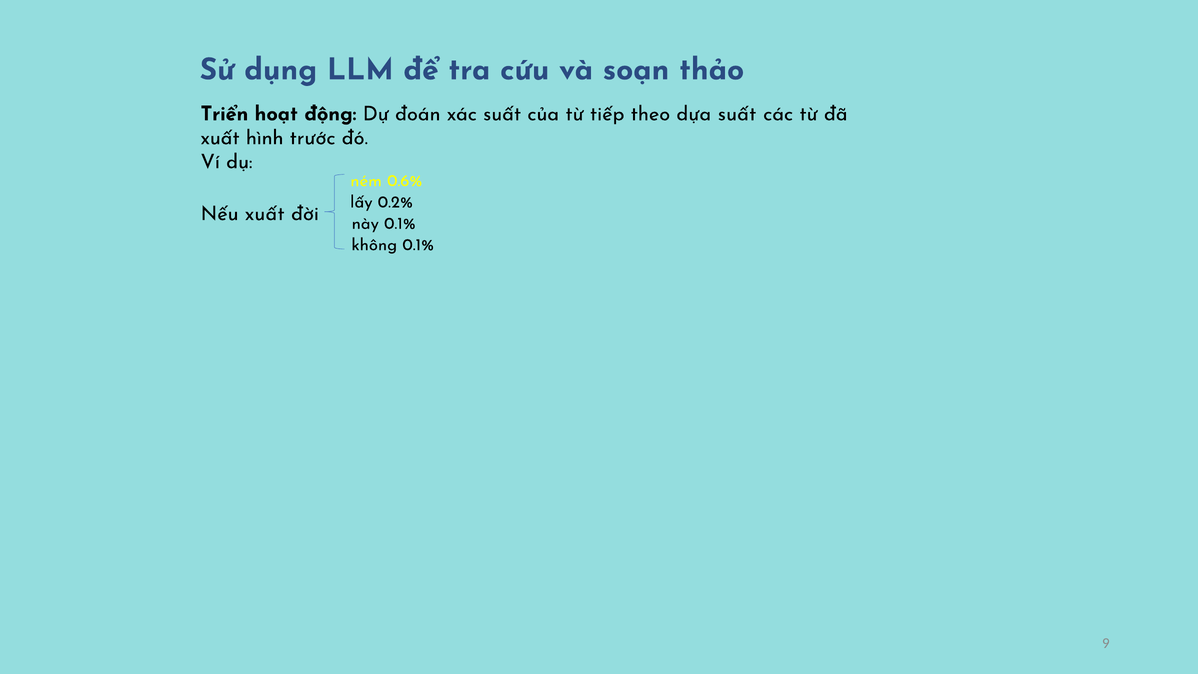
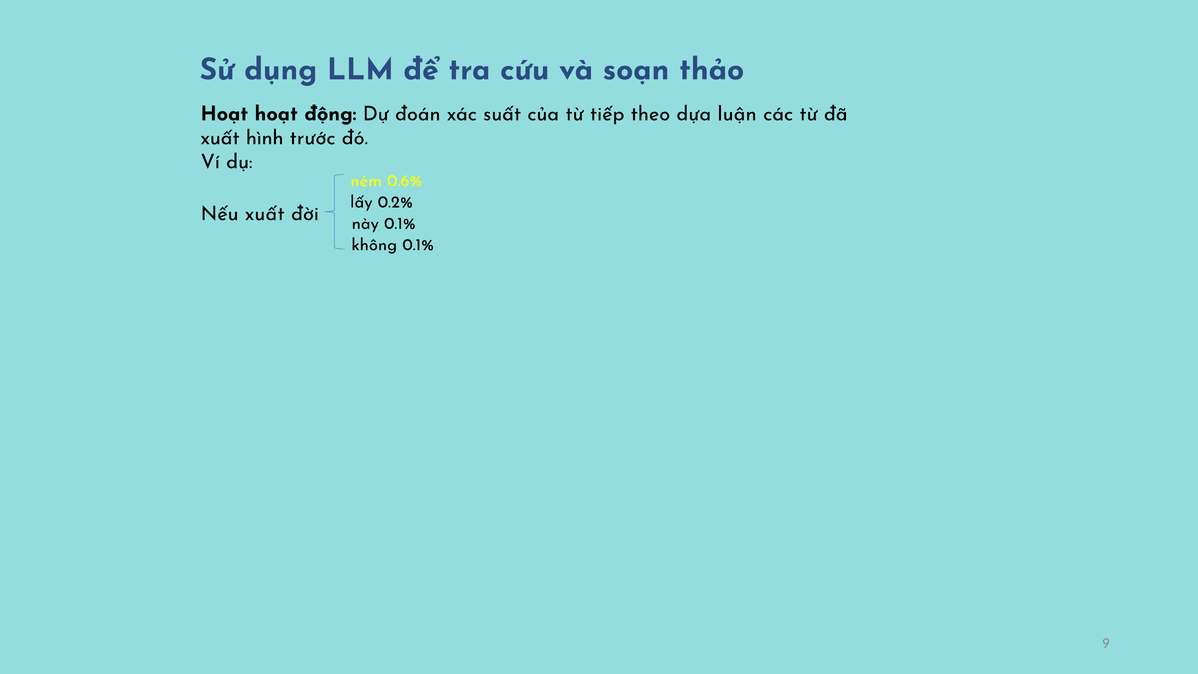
Triển: Triển -> Hoạt (224, 114)
dựa suất: suất -> luận (737, 114)
